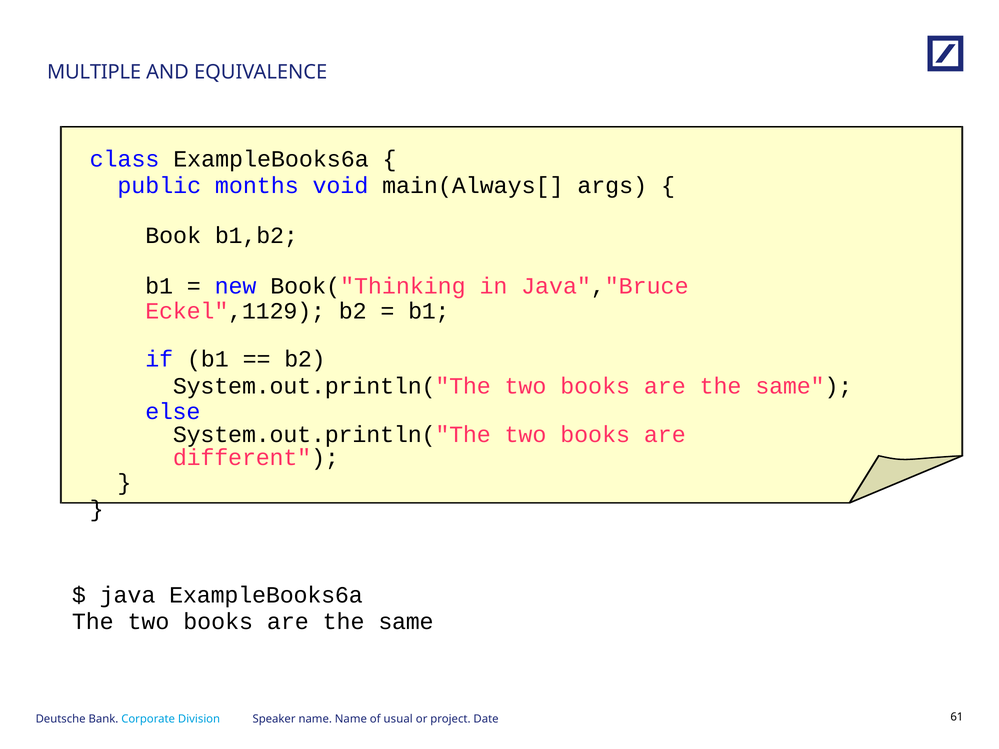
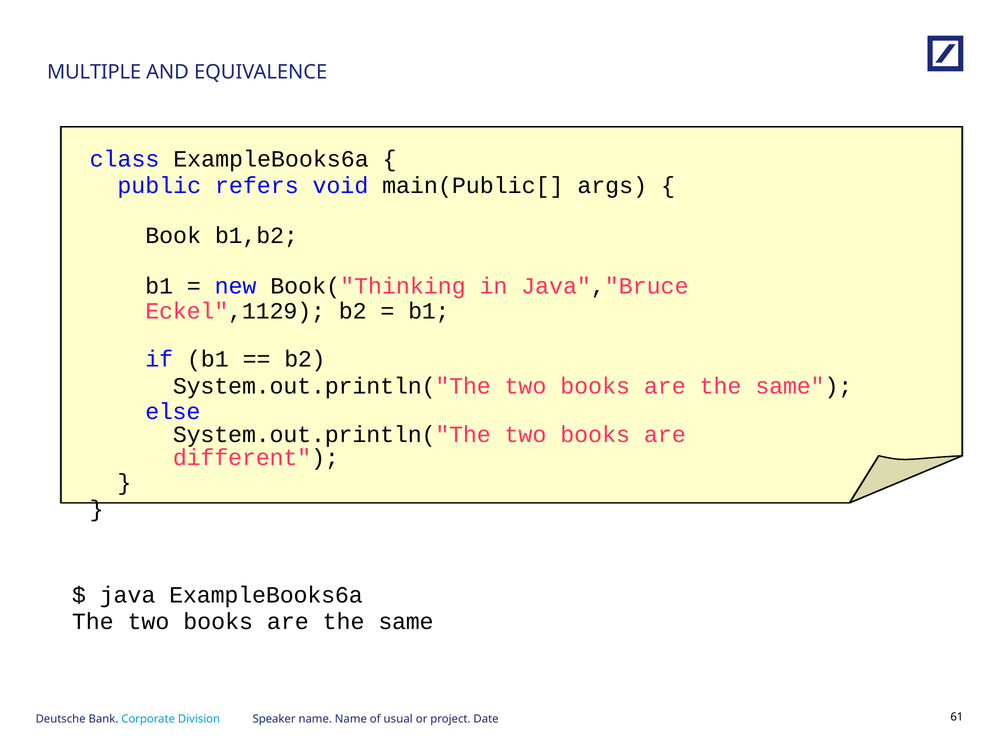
months: months -> refers (257, 185)
main(Always[: main(Always[ -> main(Public[ (473, 185)
